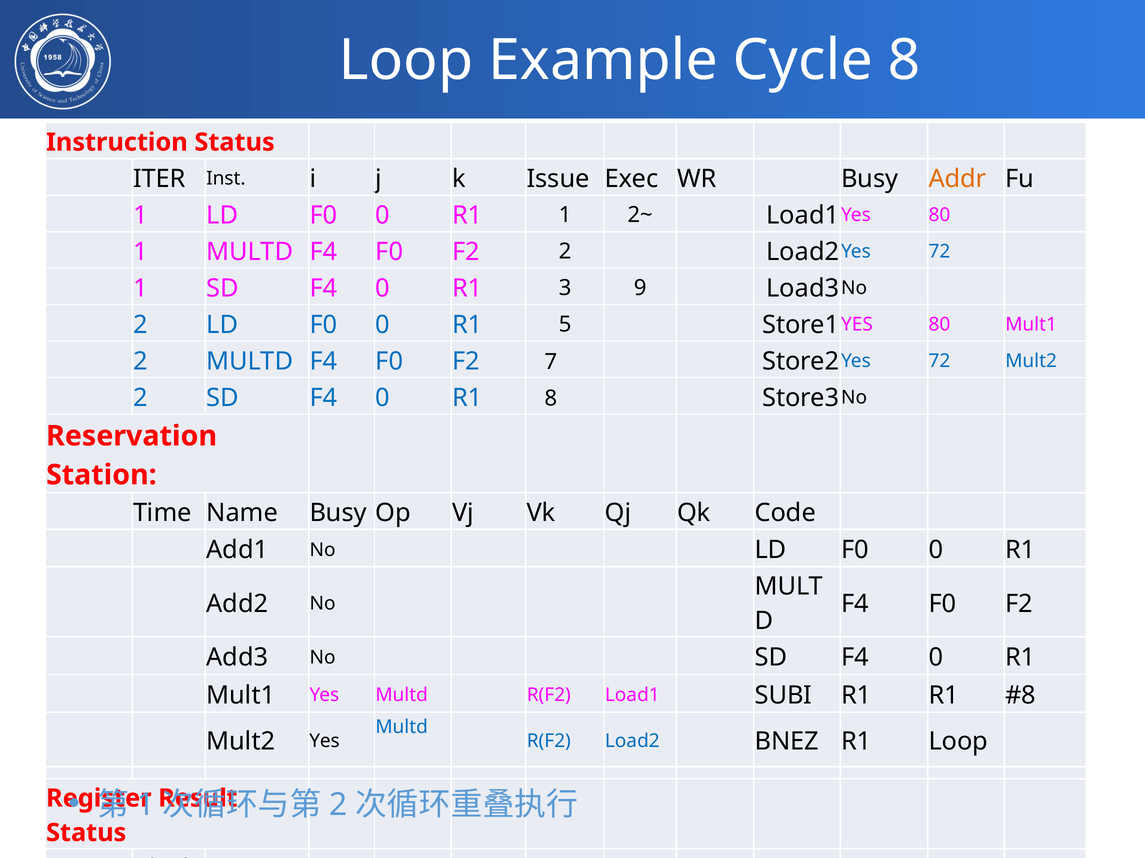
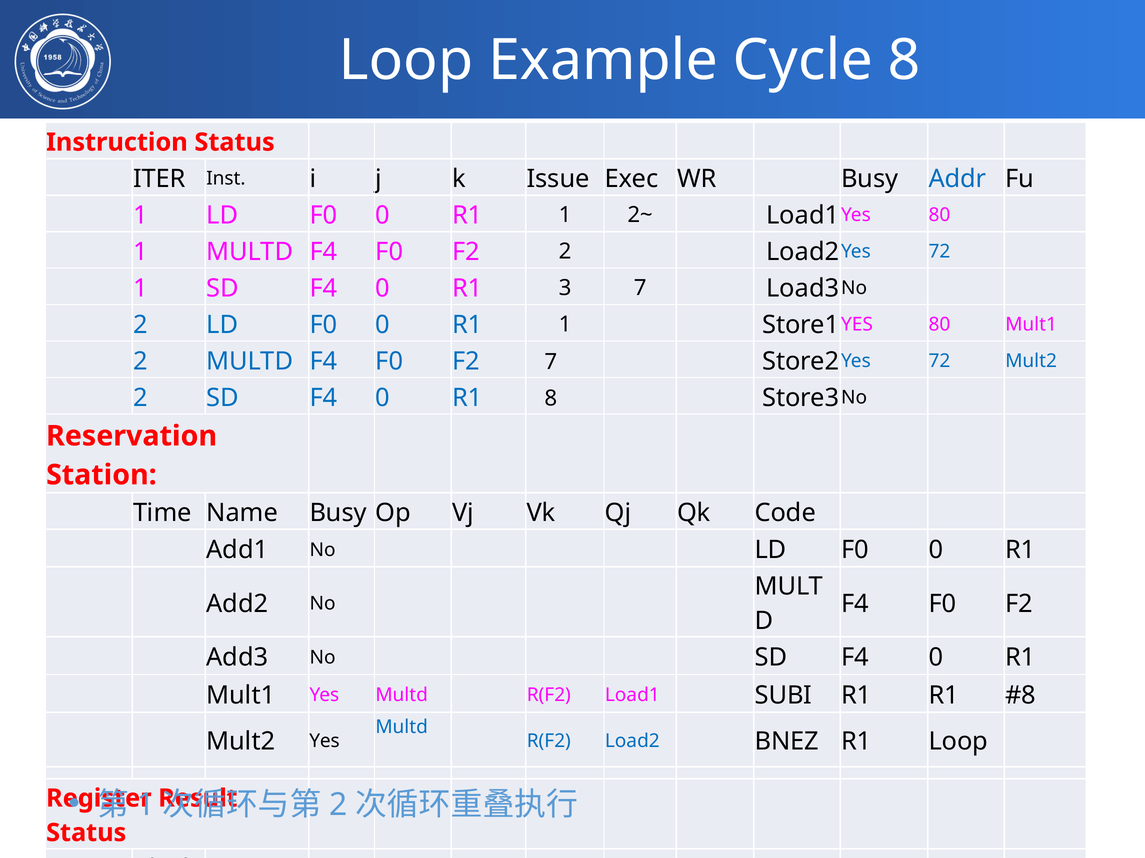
Addr colour: orange -> blue (958, 179)
3 9: 9 -> 7 (640, 288)
5: 5 -> 1 (565, 325)
